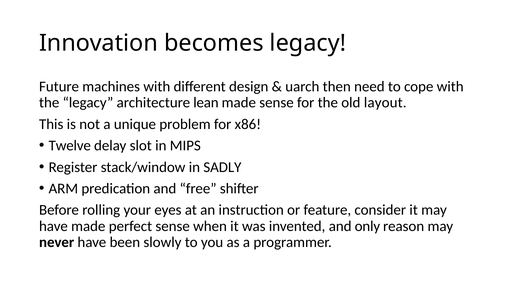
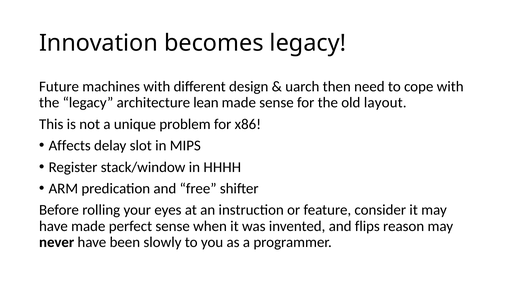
Twelve: Twelve -> Affects (70, 146)
SADLY: SADLY -> HHHH (222, 167)
only: only -> flips (367, 226)
